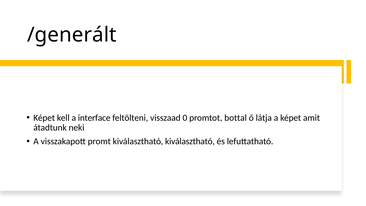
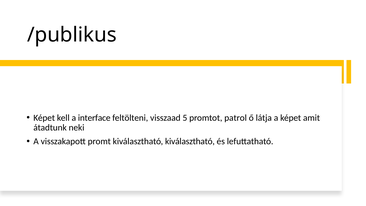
/generált: /generált -> /publikus (72, 35)
0: 0 -> 5 (185, 118)
bottal: bottal -> patrol (236, 118)
